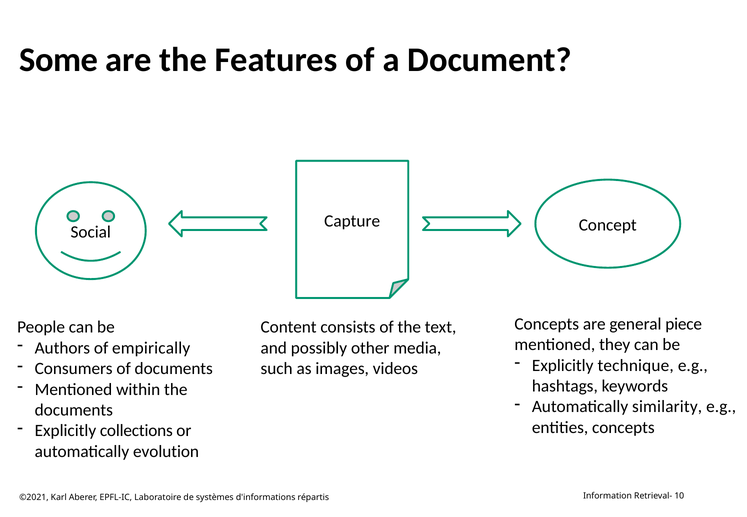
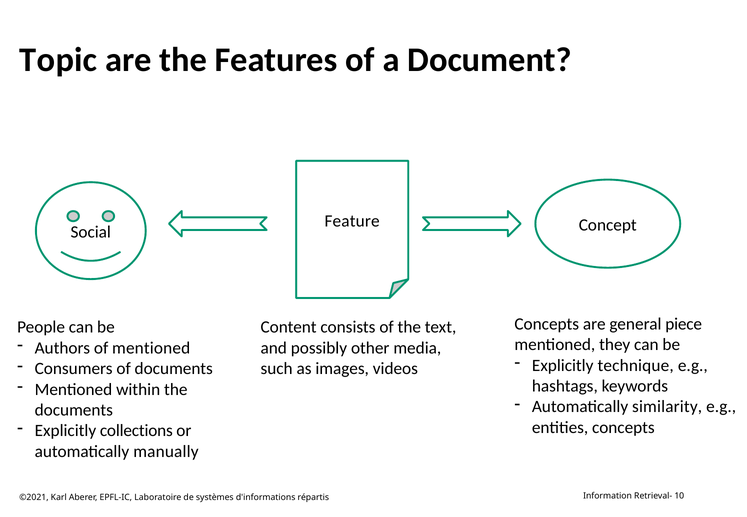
Some: Some -> Topic (58, 60)
Capture: Capture -> Feature (352, 221)
of empirically: empirically -> mentioned (151, 348)
evolution: evolution -> manually (166, 452)
